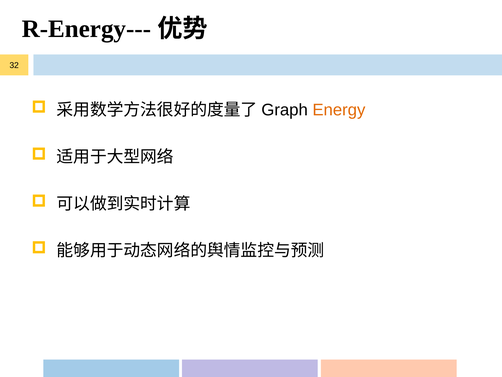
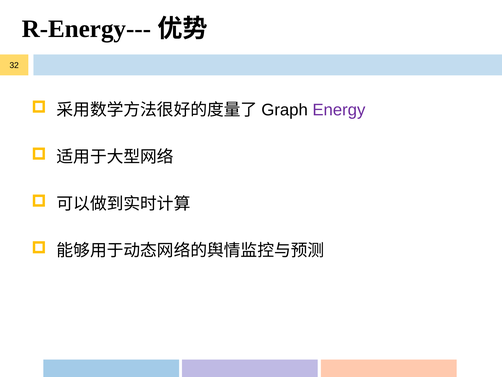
Energy colour: orange -> purple (339, 110)
